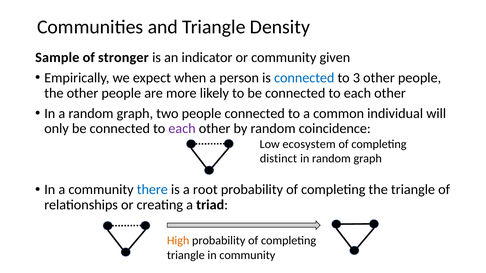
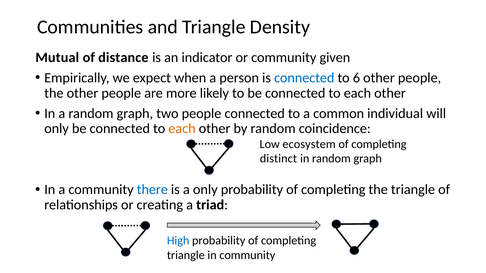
Sample: Sample -> Mutual (57, 58)
stronger: stronger -> distance (123, 58)
3: 3 -> 6 (356, 78)
each colour: purple -> orange (182, 129)
a root: root -> only (205, 190)
High colour: orange -> blue (178, 241)
